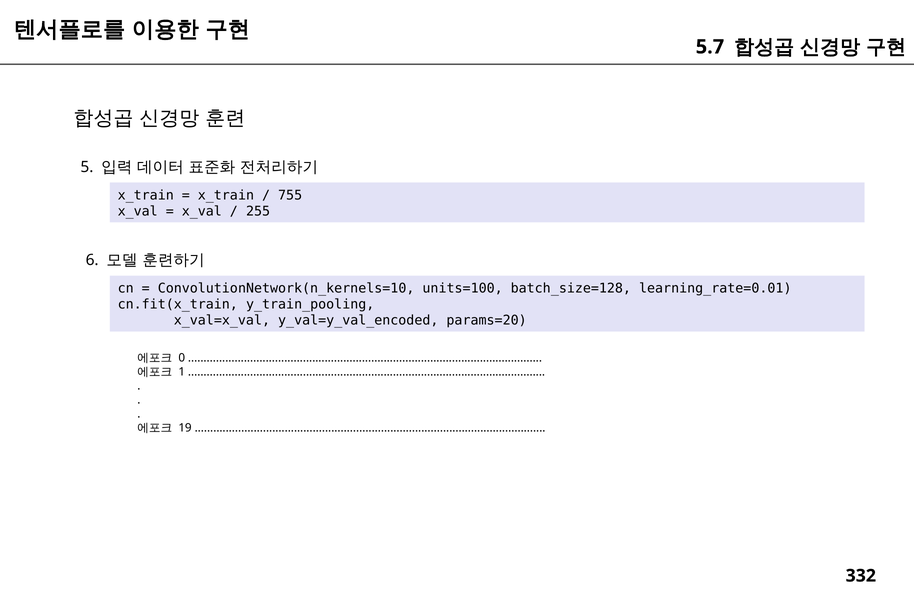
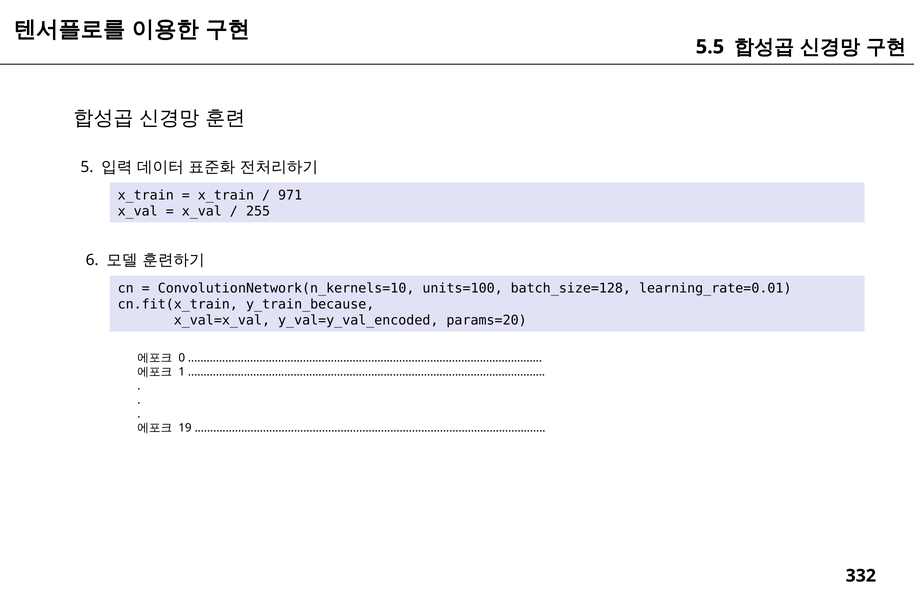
5.7: 5.7 -> 5.5 (710, 47)
755: 755 -> 971 (290, 195)
y_train_pooling: y_train_pooling -> y_train_because (310, 305)
